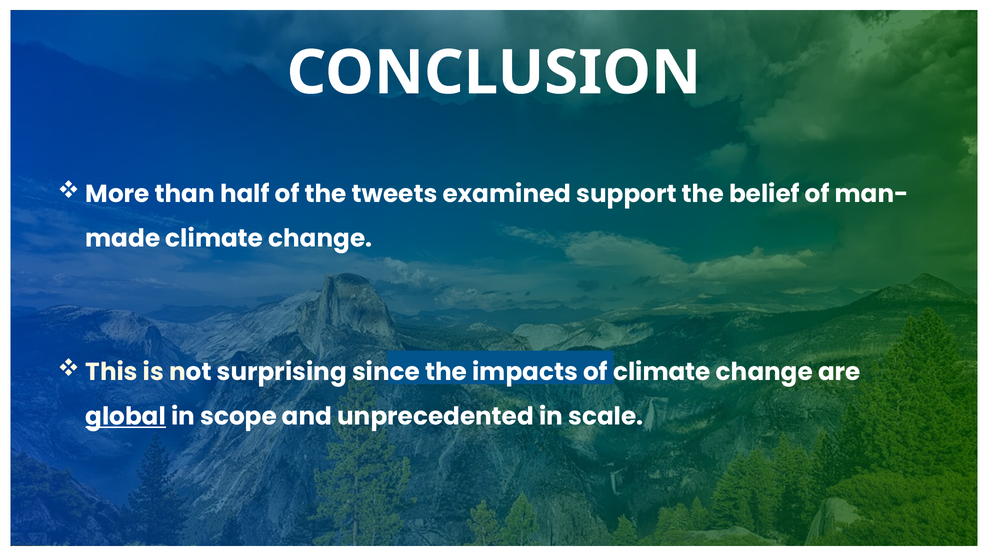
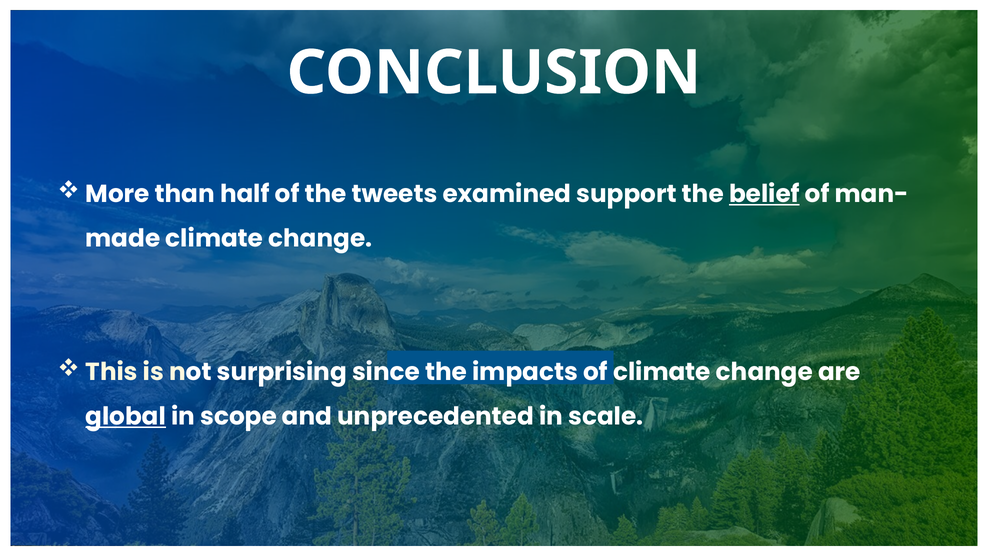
belief underline: none -> present (764, 194)
